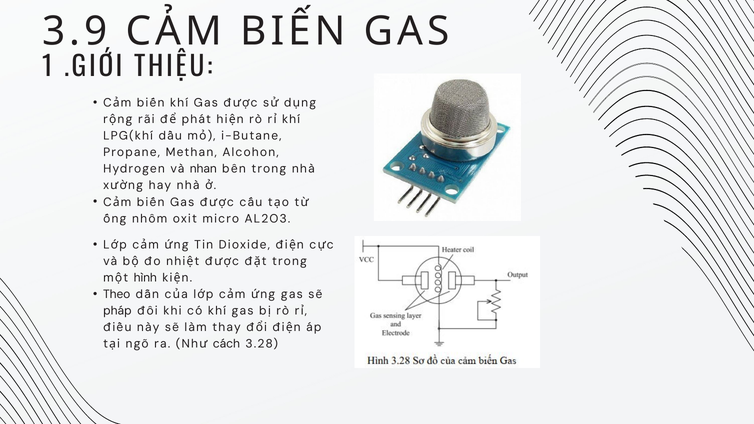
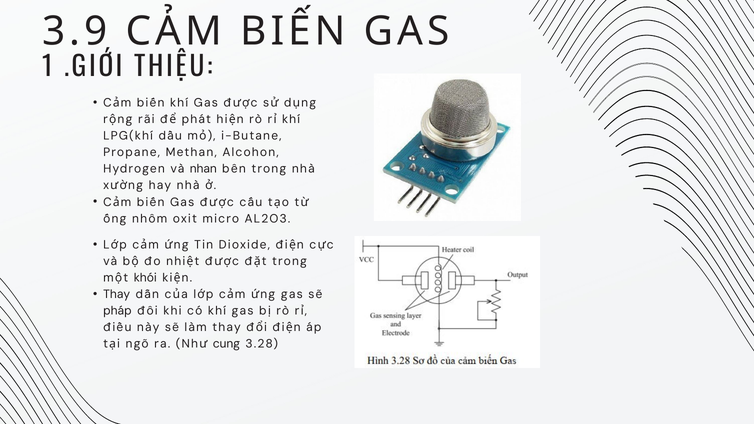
hình: hình -> khói (145, 278)
Theo: Theo -> Thay (117, 294)
cách: cách -> cung (226, 344)
